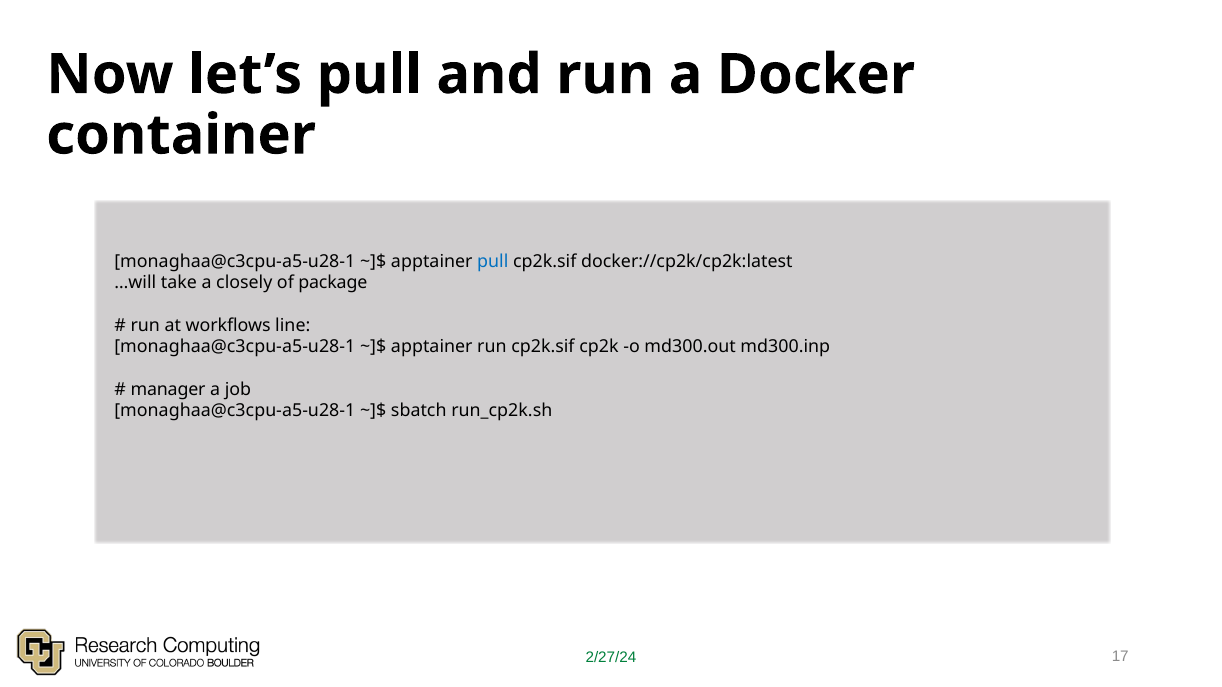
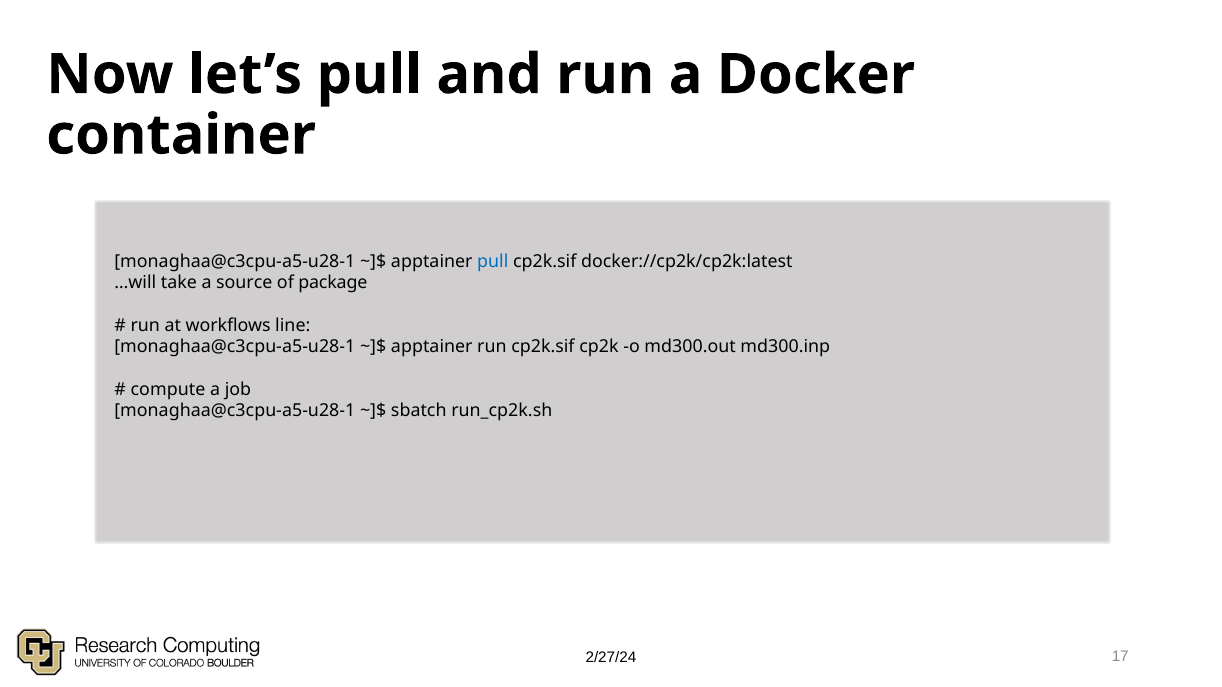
closely: closely -> source (244, 283)
manager: manager -> compute (168, 390)
2/27/24 colour: green -> black (611, 658)
